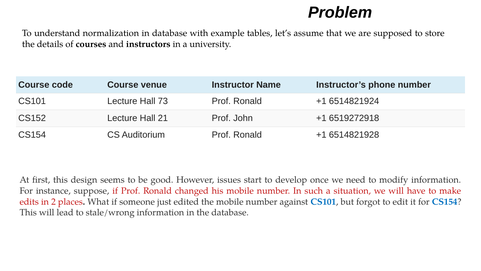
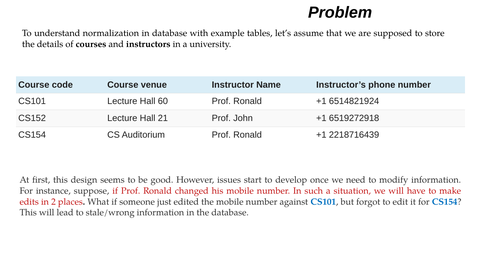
73: 73 -> 60 (163, 101)
6514821928: 6514821928 -> 2218716439 (354, 135)
